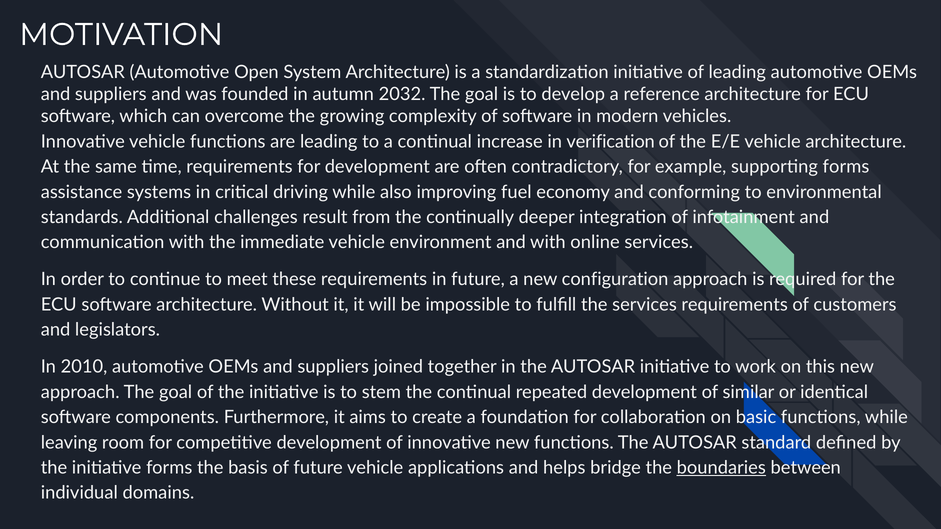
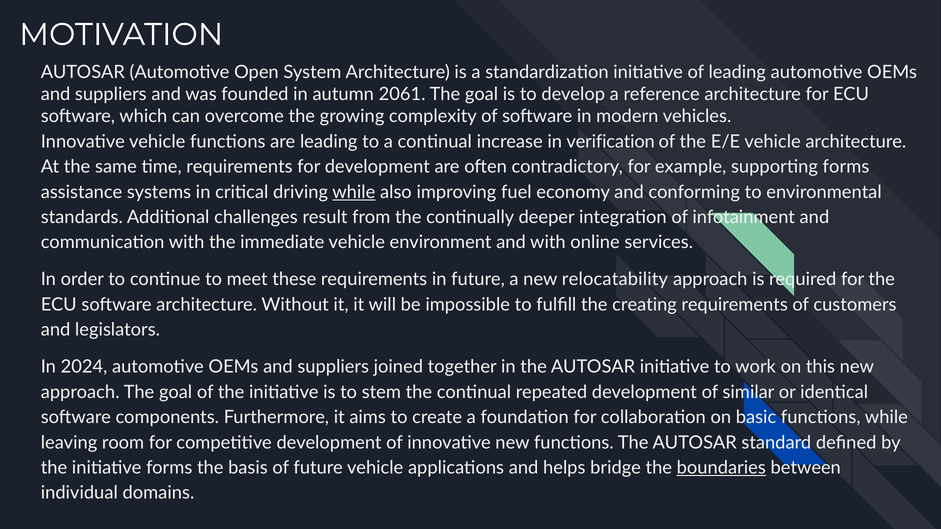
2032: 2032 -> 2061 (402, 94)
while underline: none -> present (354, 192)
configuration: configuration -> relocatability (615, 280)
the services: services -> creating (645, 305)
2010: 2010 -> 2024 (84, 367)
